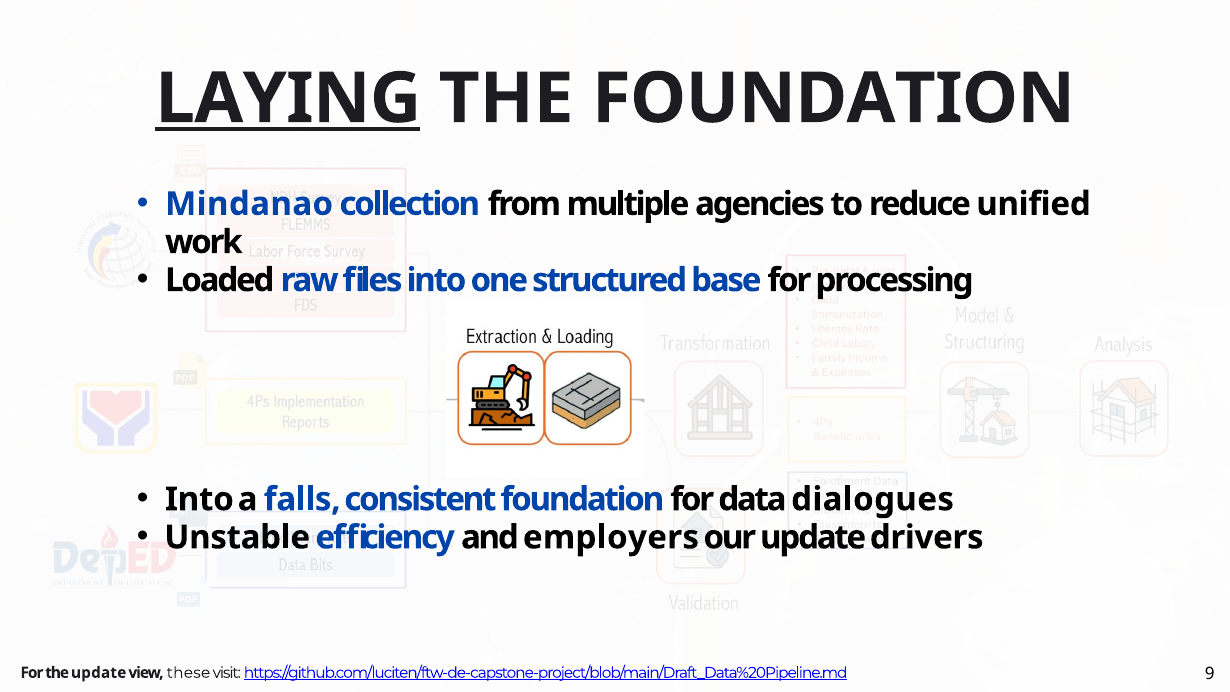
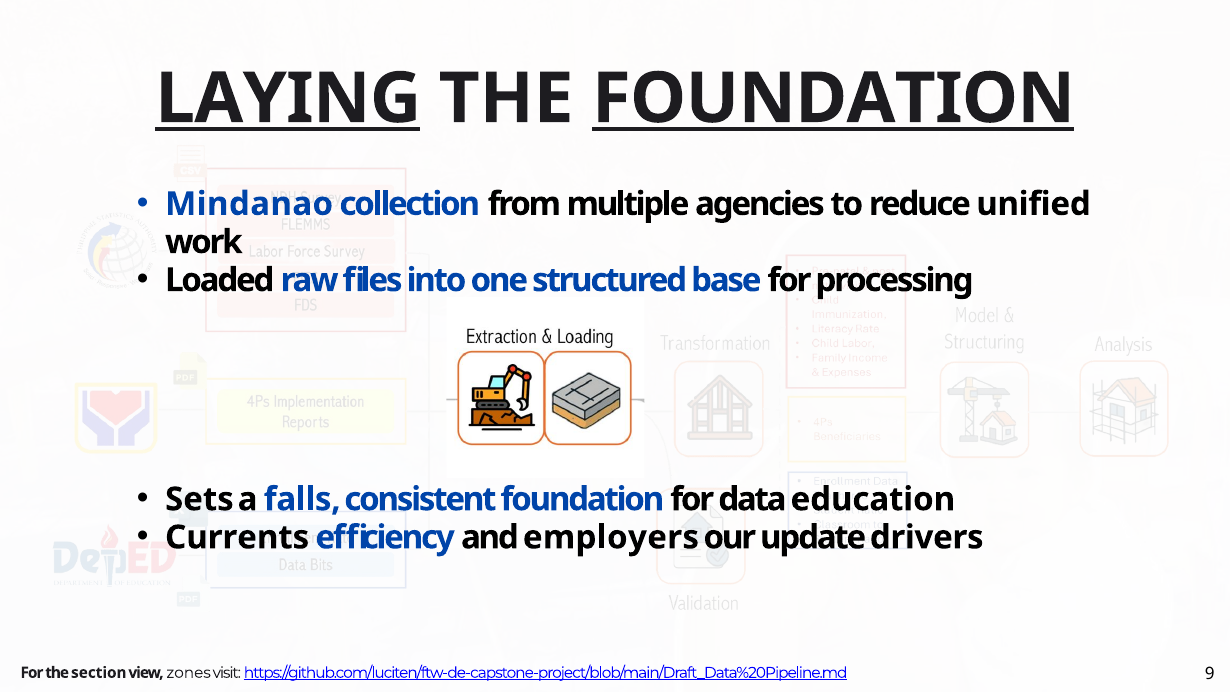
FOUNDATION underline: none -> present (833, 99)
Into: Into -> Sets (199, 499)
dialogues: dialogues -> education (873, 499)
Unstable: Unstable -> Currents (237, 537)
the update: update -> section (99, 673)
these: these -> zones (189, 673)
